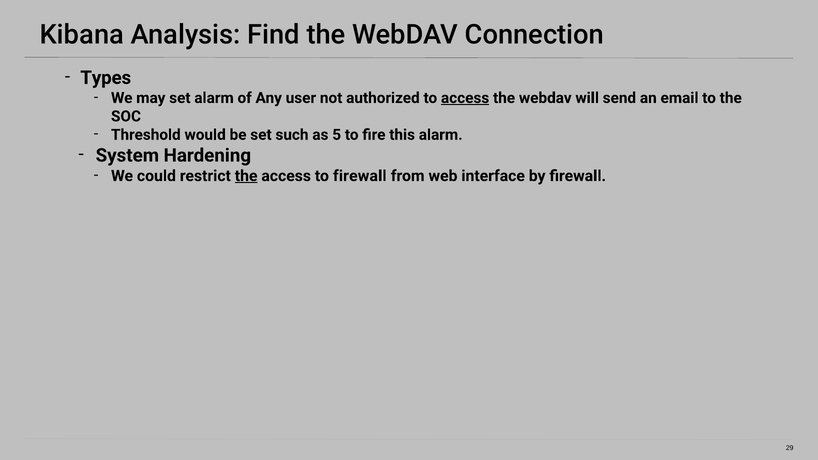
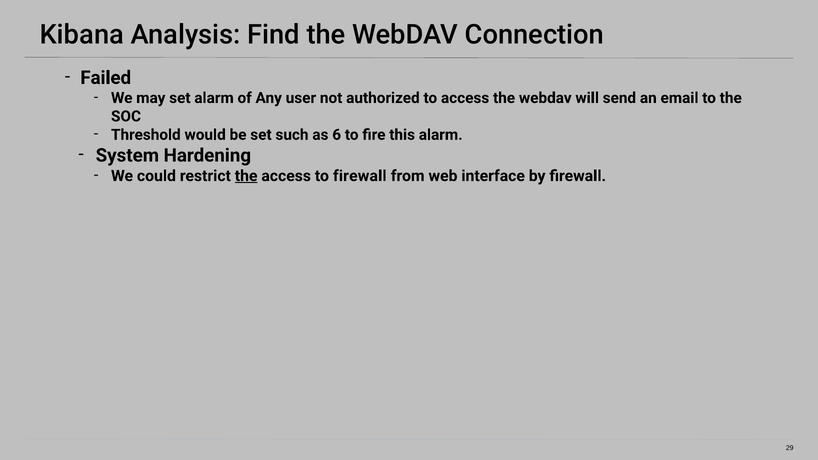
Types: Types -> Failed (106, 78)
access underline: present -> none (465, 98)
5: 5 -> 6 (337, 135)
